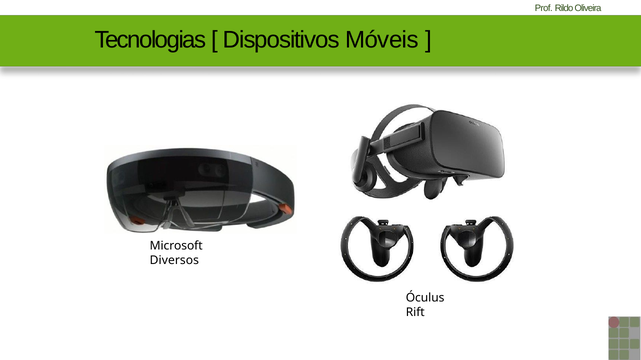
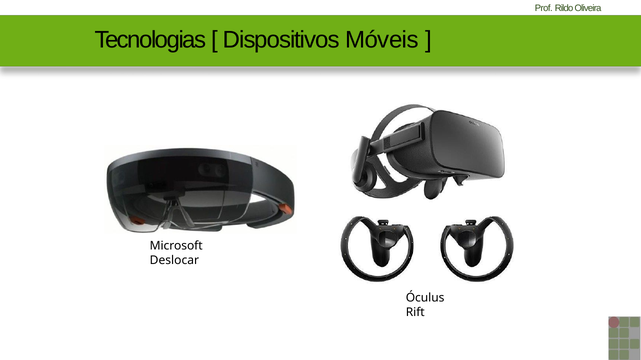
Diversos: Diversos -> Deslocar (174, 261)
